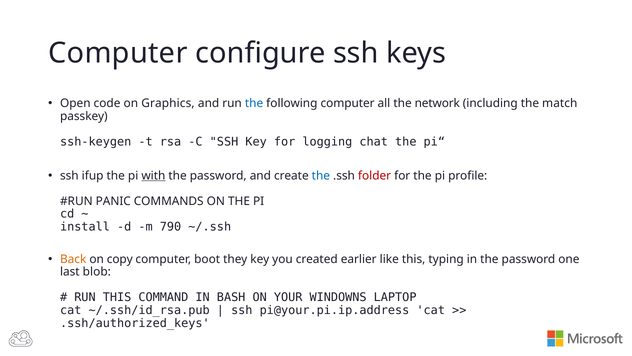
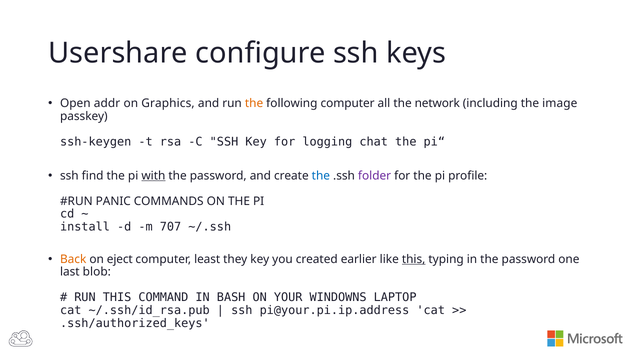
Computer: Computer -> Usershare (118, 53)
code: code -> addr (107, 103)
the colour: blue -> orange (254, 103)
match: match -> image (560, 103)
ifup: ifup -> find (93, 175)
folder colour: red -> purple (375, 175)
790: 790 -> 707 (171, 227)
copy: copy -> eject (120, 259)
boot: boot -> least (207, 259)
this underline: none -> present (414, 259)
